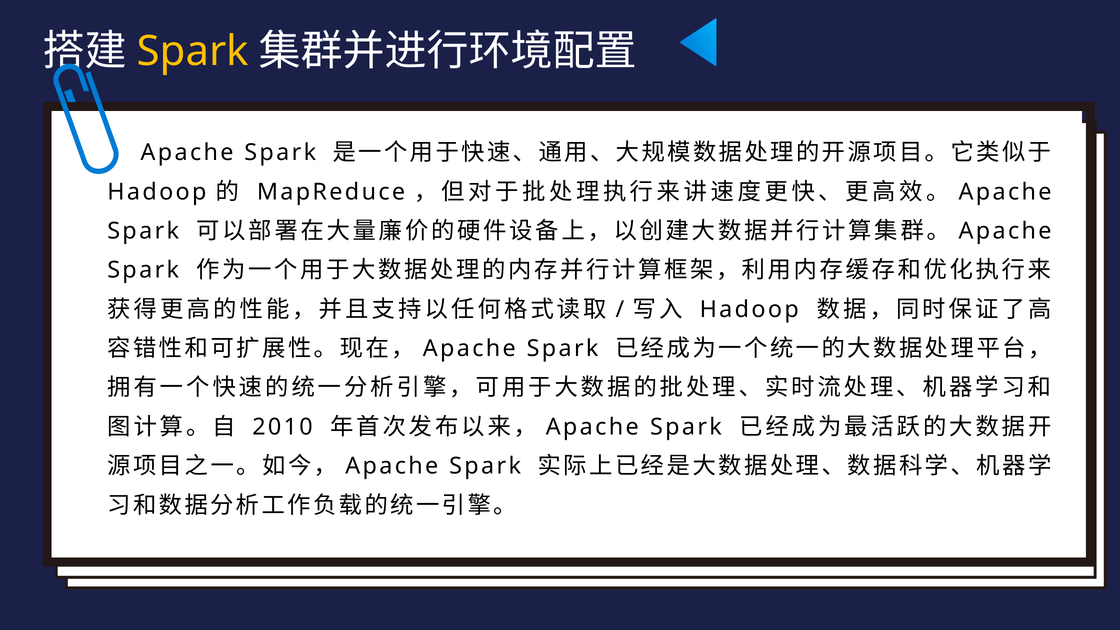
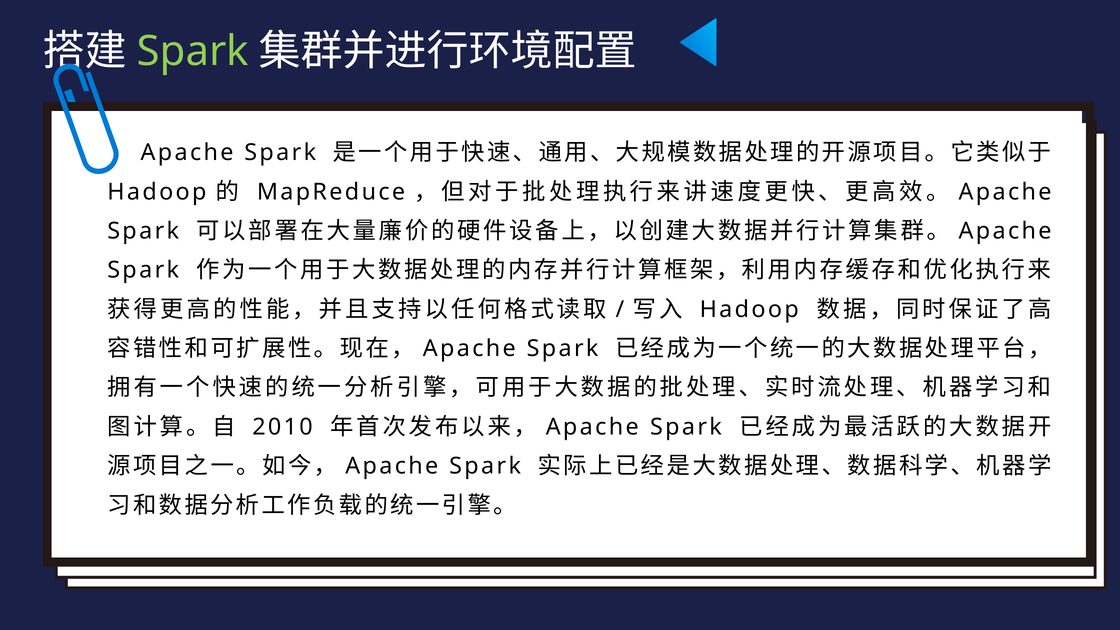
Spark colour: yellow -> light green (193, 52)
